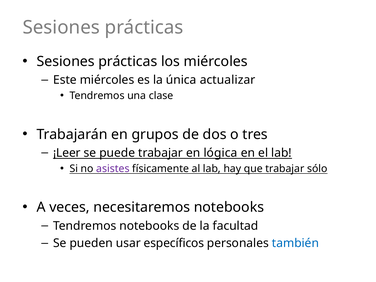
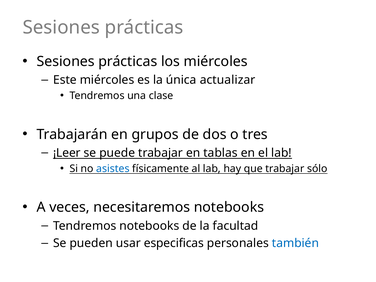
lógica: lógica -> tablas (221, 153)
asistes colour: purple -> blue (113, 169)
específicos: específicos -> especificas (174, 243)
